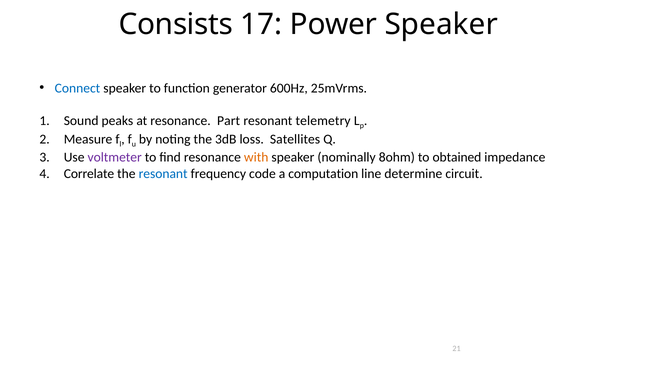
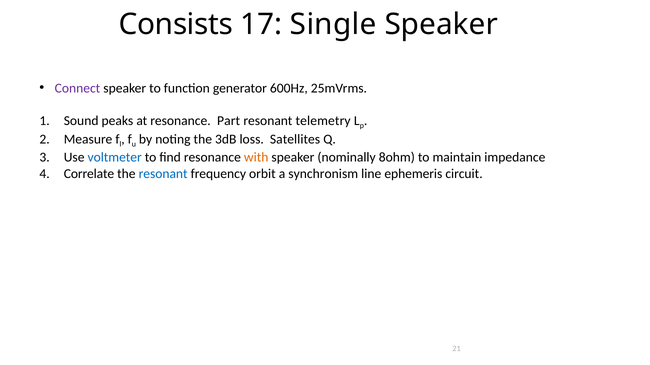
Power: Power -> Single (333, 24)
Connect colour: blue -> purple (77, 88)
voltmeter colour: purple -> blue (115, 158)
obtained: obtained -> maintain (457, 158)
code: code -> orbit (262, 174)
computation: computation -> synchronism (323, 174)
determine: determine -> ephemeris (413, 174)
